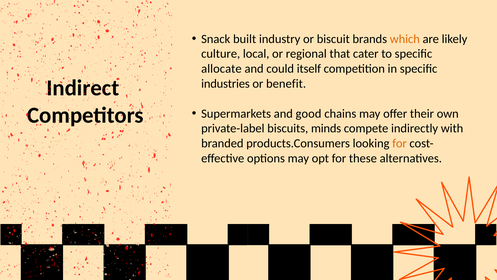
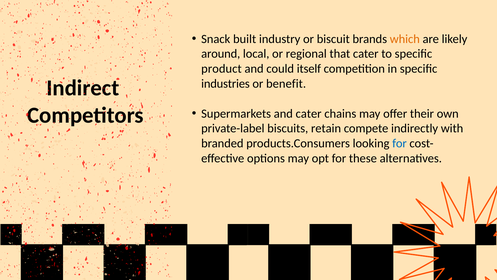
culture: culture -> around (221, 54)
allocate: allocate -> product (221, 69)
and good: good -> cater (309, 113)
minds: minds -> retain (326, 128)
for colour: orange -> blue (400, 143)
